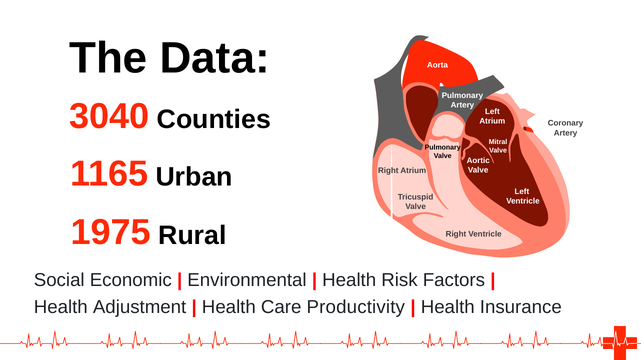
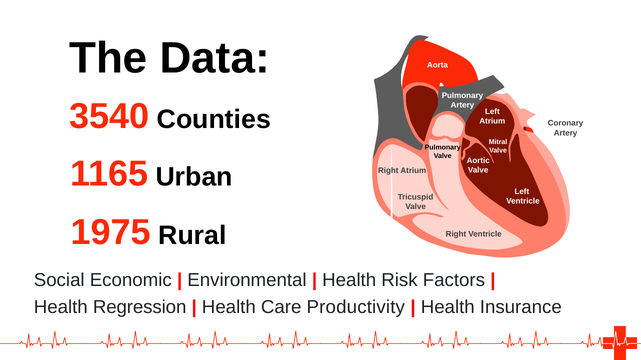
3040: 3040 -> 3540 (109, 116)
Adjustment: Adjustment -> Regression (140, 308)
